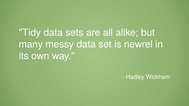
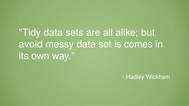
many: many -> avoid (31, 44)
newrel: newrel -> comes (138, 44)
